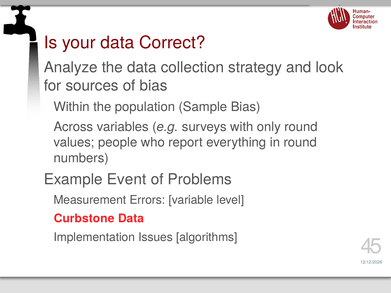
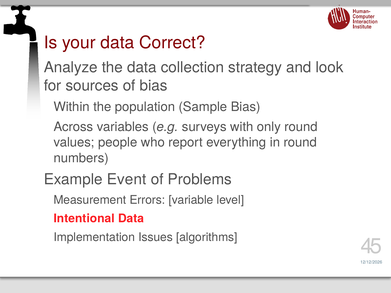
Curbstone: Curbstone -> Intentional (84, 219)
